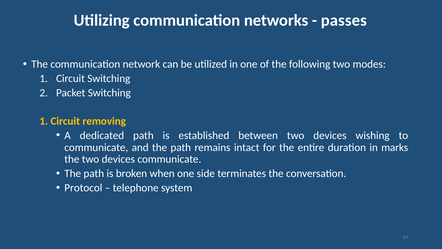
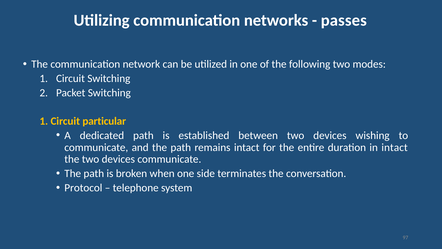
removing: removing -> particular (104, 121)
in marks: marks -> intact (395, 147)
